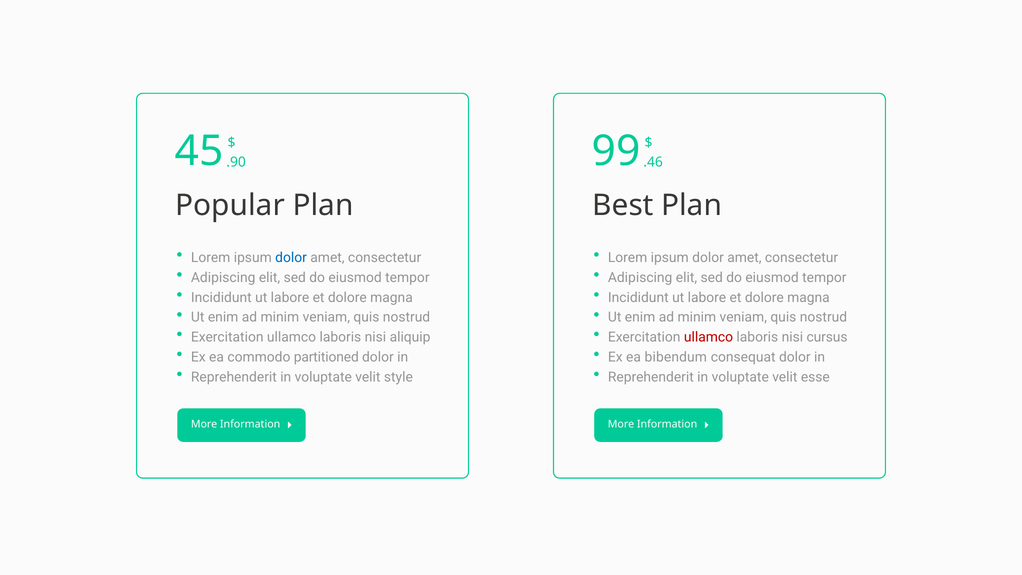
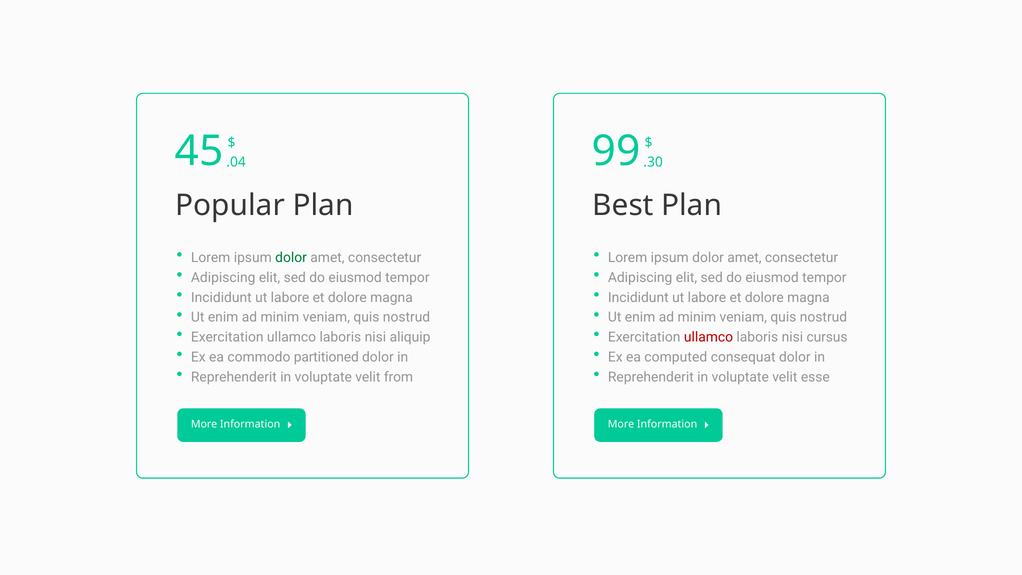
.90: .90 -> .04 (236, 162)
.46: .46 -> .30 (653, 162)
dolor colour: blue -> green (291, 258)
bibendum: bibendum -> computed (676, 357)
style: style -> from (398, 377)
